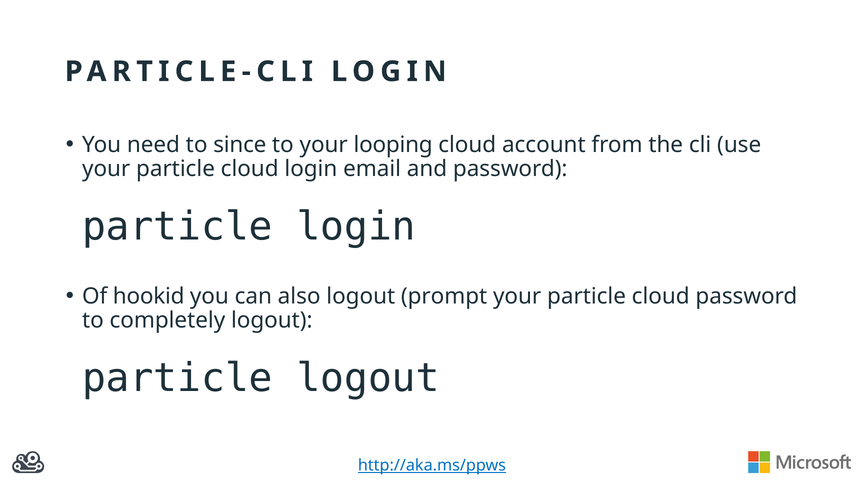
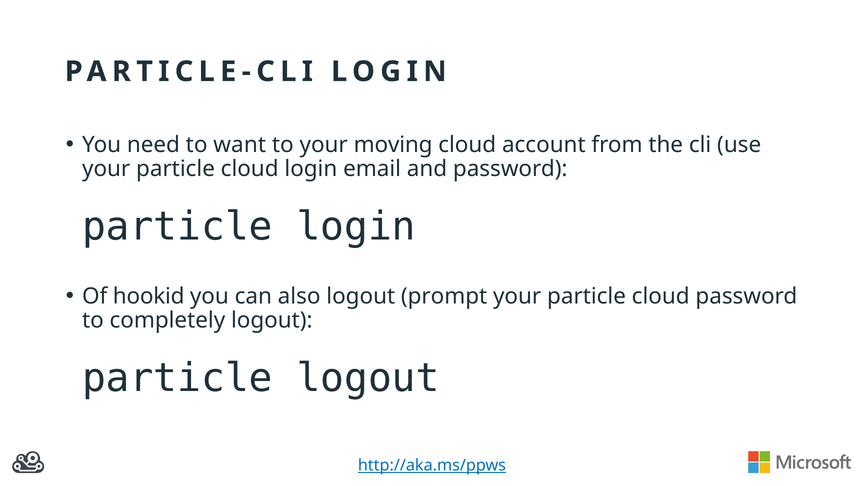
since: since -> want (240, 145)
looping: looping -> moving (393, 145)
